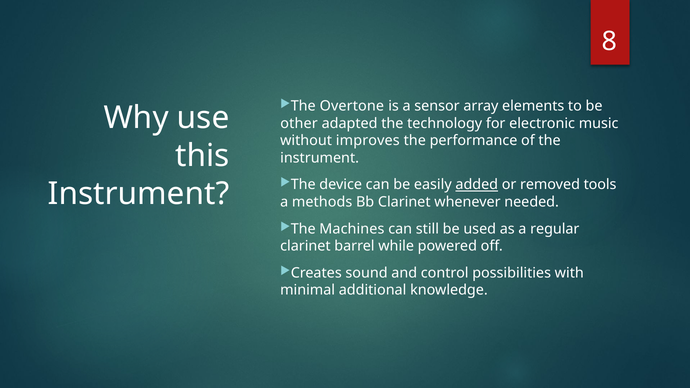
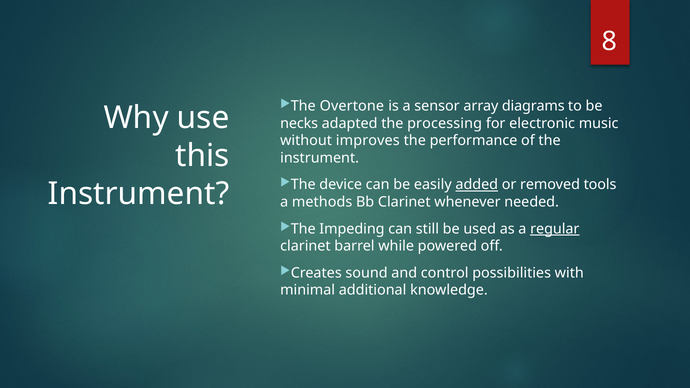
elements: elements -> diagrams (533, 106)
other: other -> necks (299, 123)
technology: technology -> processing (445, 123)
Machines: Machines -> Impeding (352, 229)
regular underline: none -> present (555, 229)
